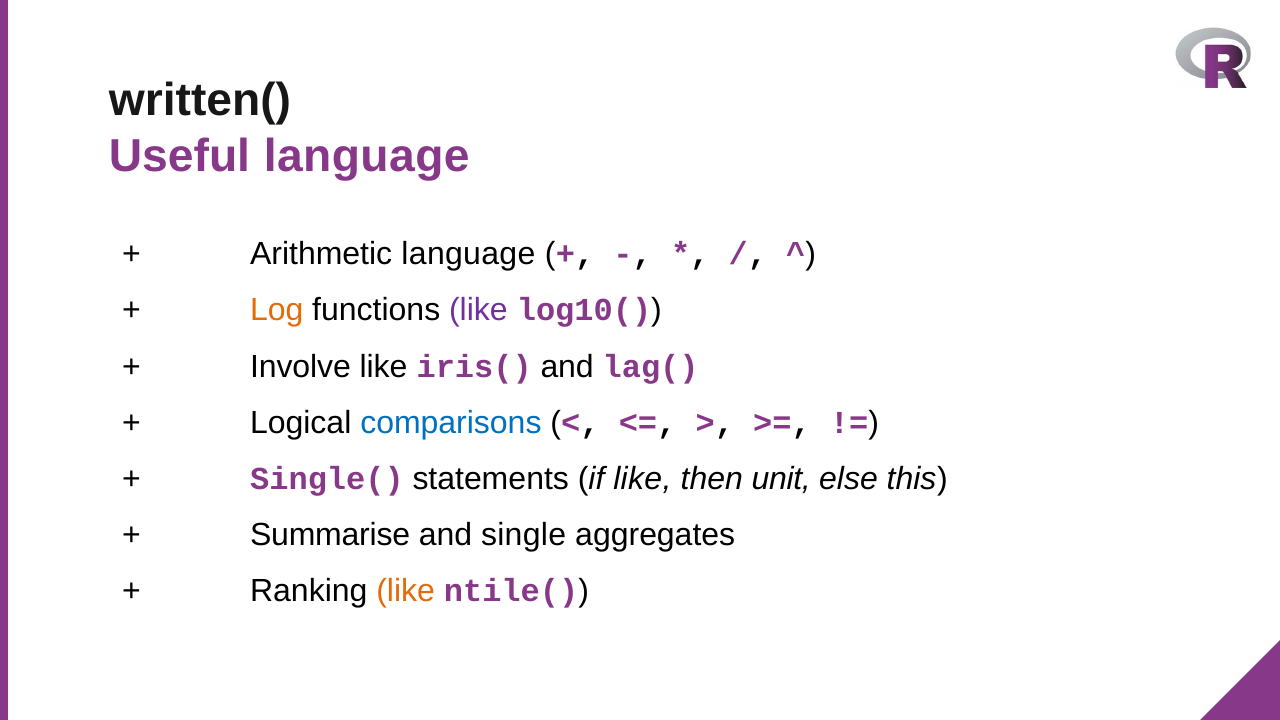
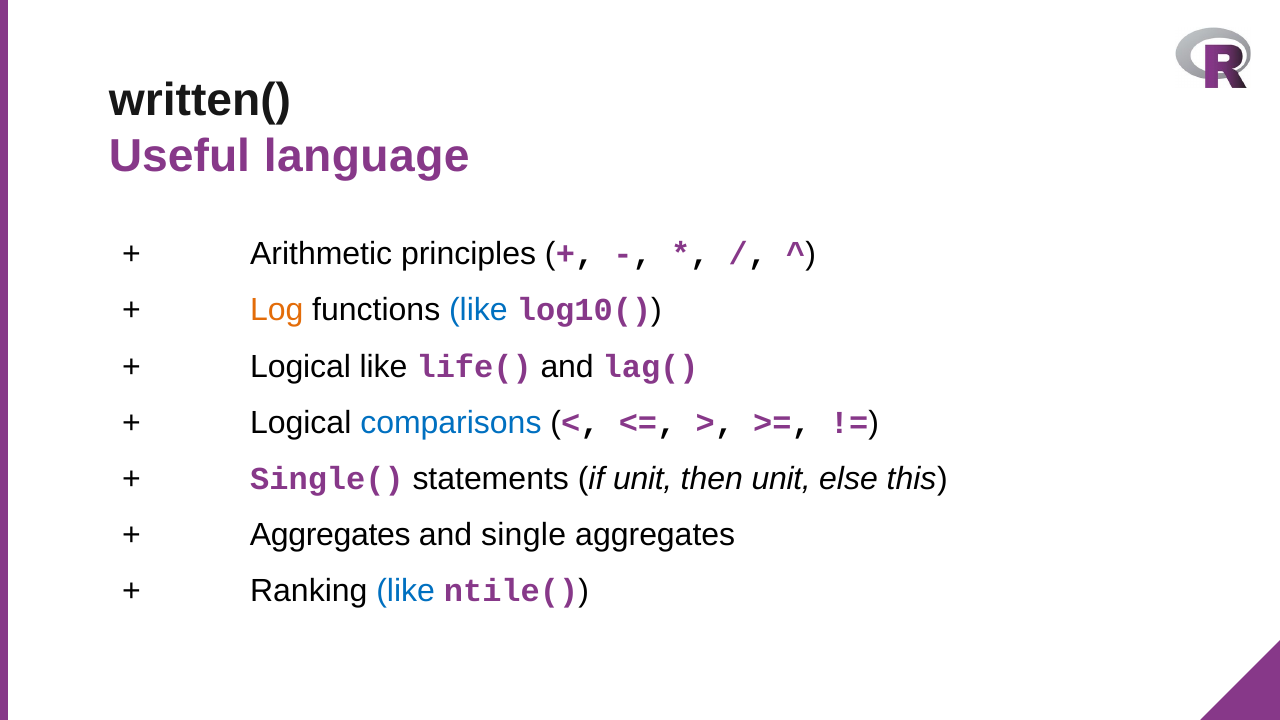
Arithmetic language: language -> principles (469, 254)
like colour: purple -> blue (478, 310)
Involve: Involve -> Logical (301, 367)
iris(: iris( -> life( (474, 367)
if like: like -> unit (643, 479)
Summarise: Summarise -> Aggregates (330, 535)
like colour: orange -> blue (406, 591)
